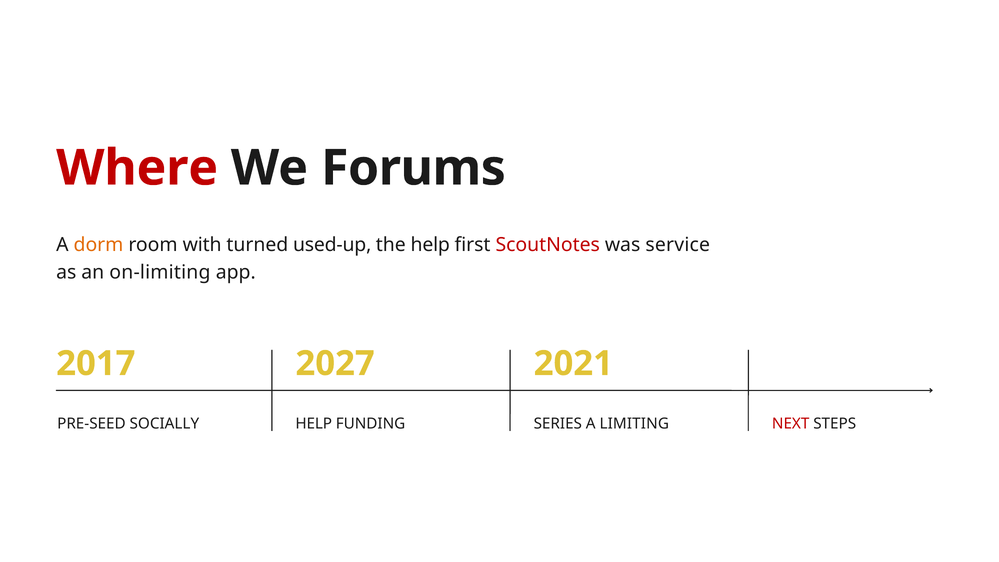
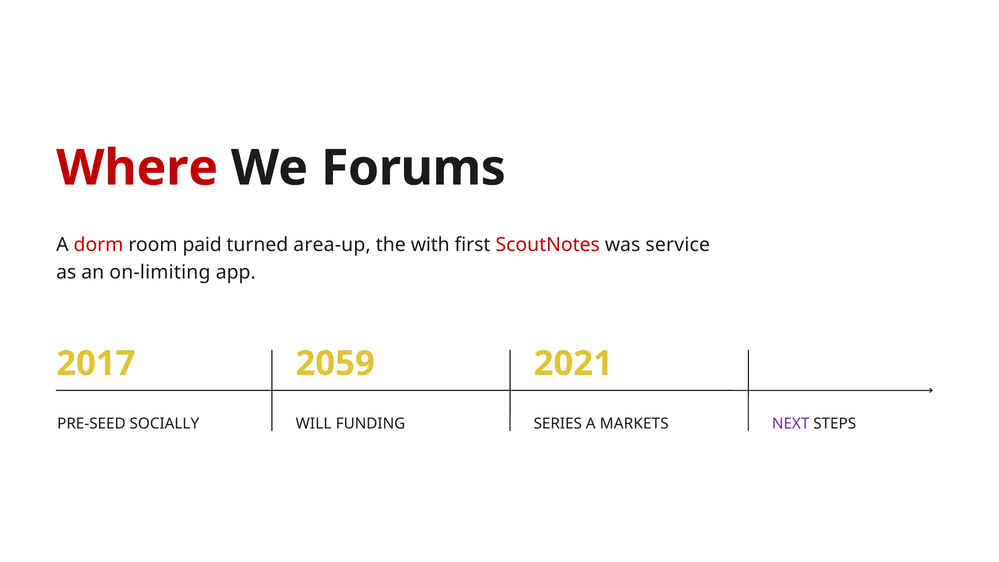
dorm colour: orange -> red (98, 245)
with: with -> paid (202, 245)
used-up: used-up -> area-up (332, 245)
the help: help -> with (430, 245)
2027: 2027 -> 2059 (335, 364)
HELP: HELP -> WILL (314, 424)
LIMITING: LIMITING -> MARKETS (634, 424)
NEXT colour: red -> purple (791, 424)
